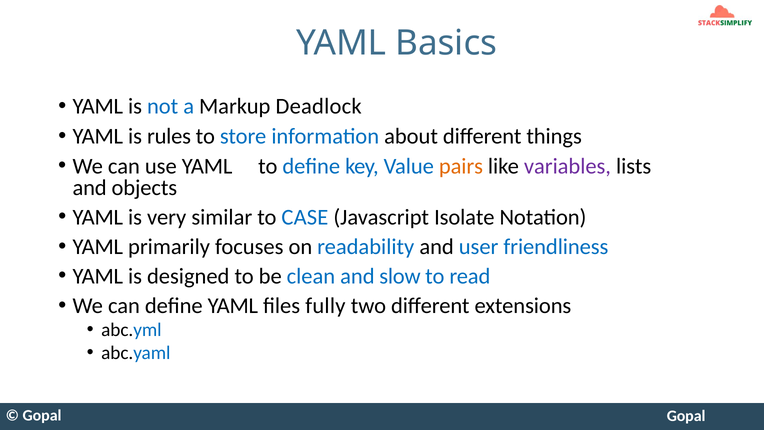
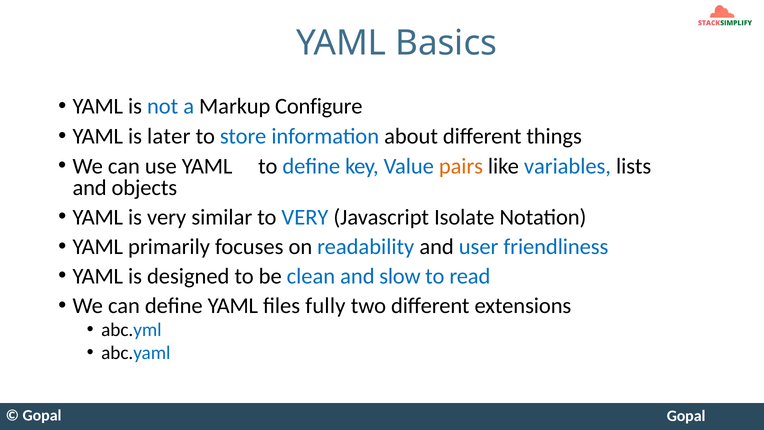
Deadlock: Deadlock -> Configure (319, 106)
rules: rules -> later (169, 136)
variables colour: purple -> blue (567, 166)
to CASE: CASE -> VERY (305, 217)
